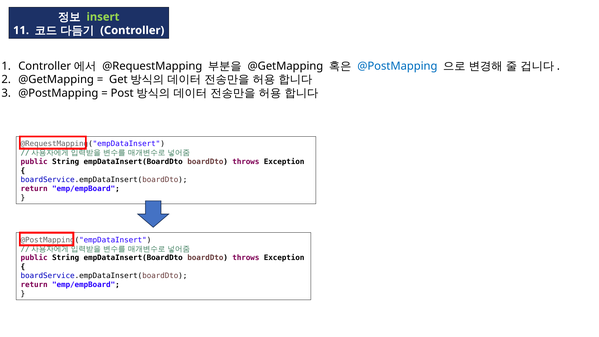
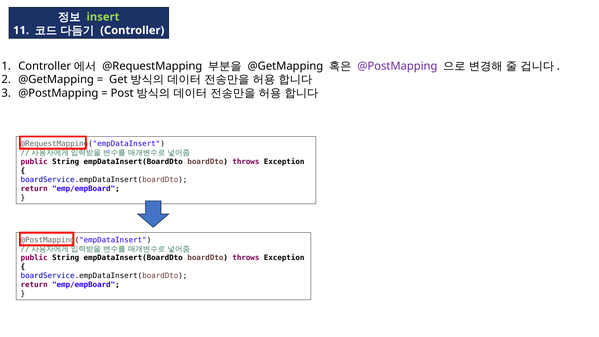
@PostMapping colour: blue -> purple (397, 66)
